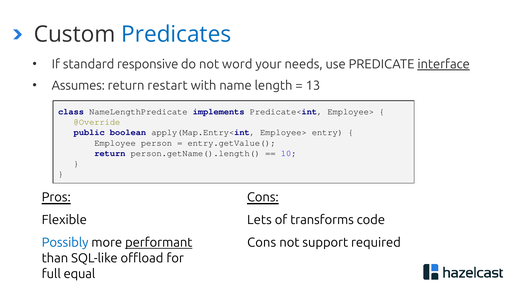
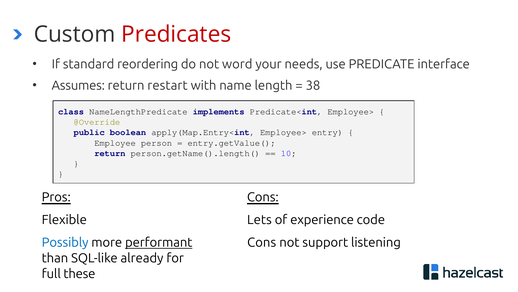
Predicates colour: blue -> red (176, 34)
responsive: responsive -> reordering (148, 64)
interface underline: present -> none (444, 64)
13: 13 -> 38 (313, 85)
transforms: transforms -> experience (322, 219)
required: required -> listening (376, 242)
offload: offload -> already (142, 258)
equal: equal -> these (79, 273)
